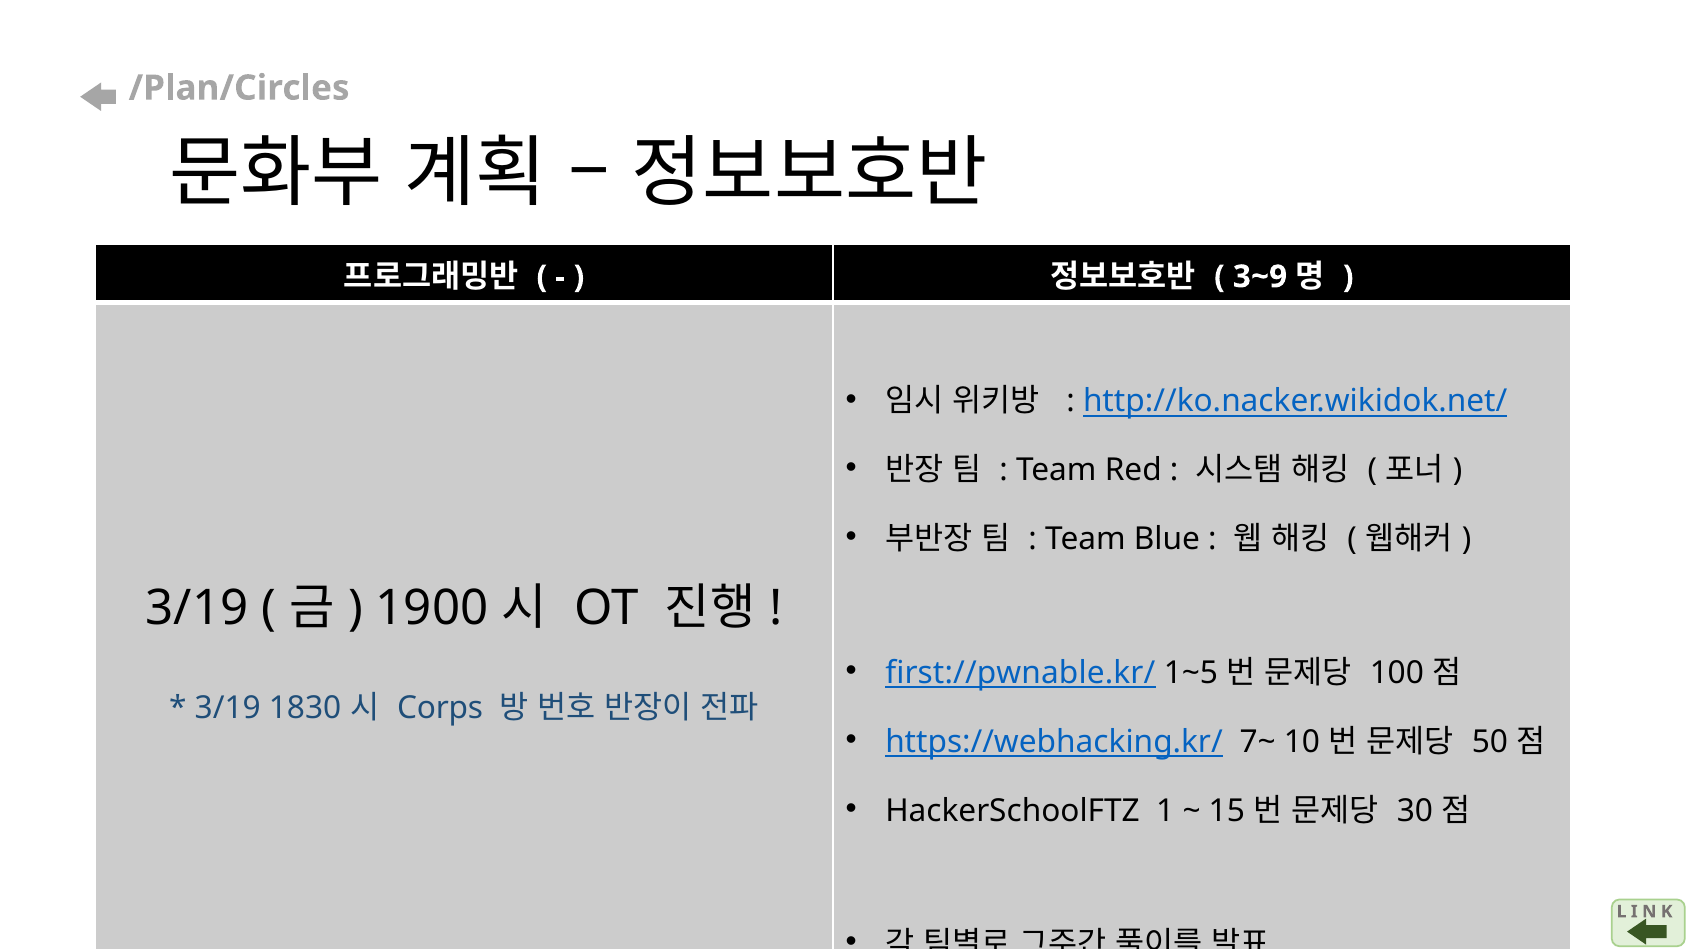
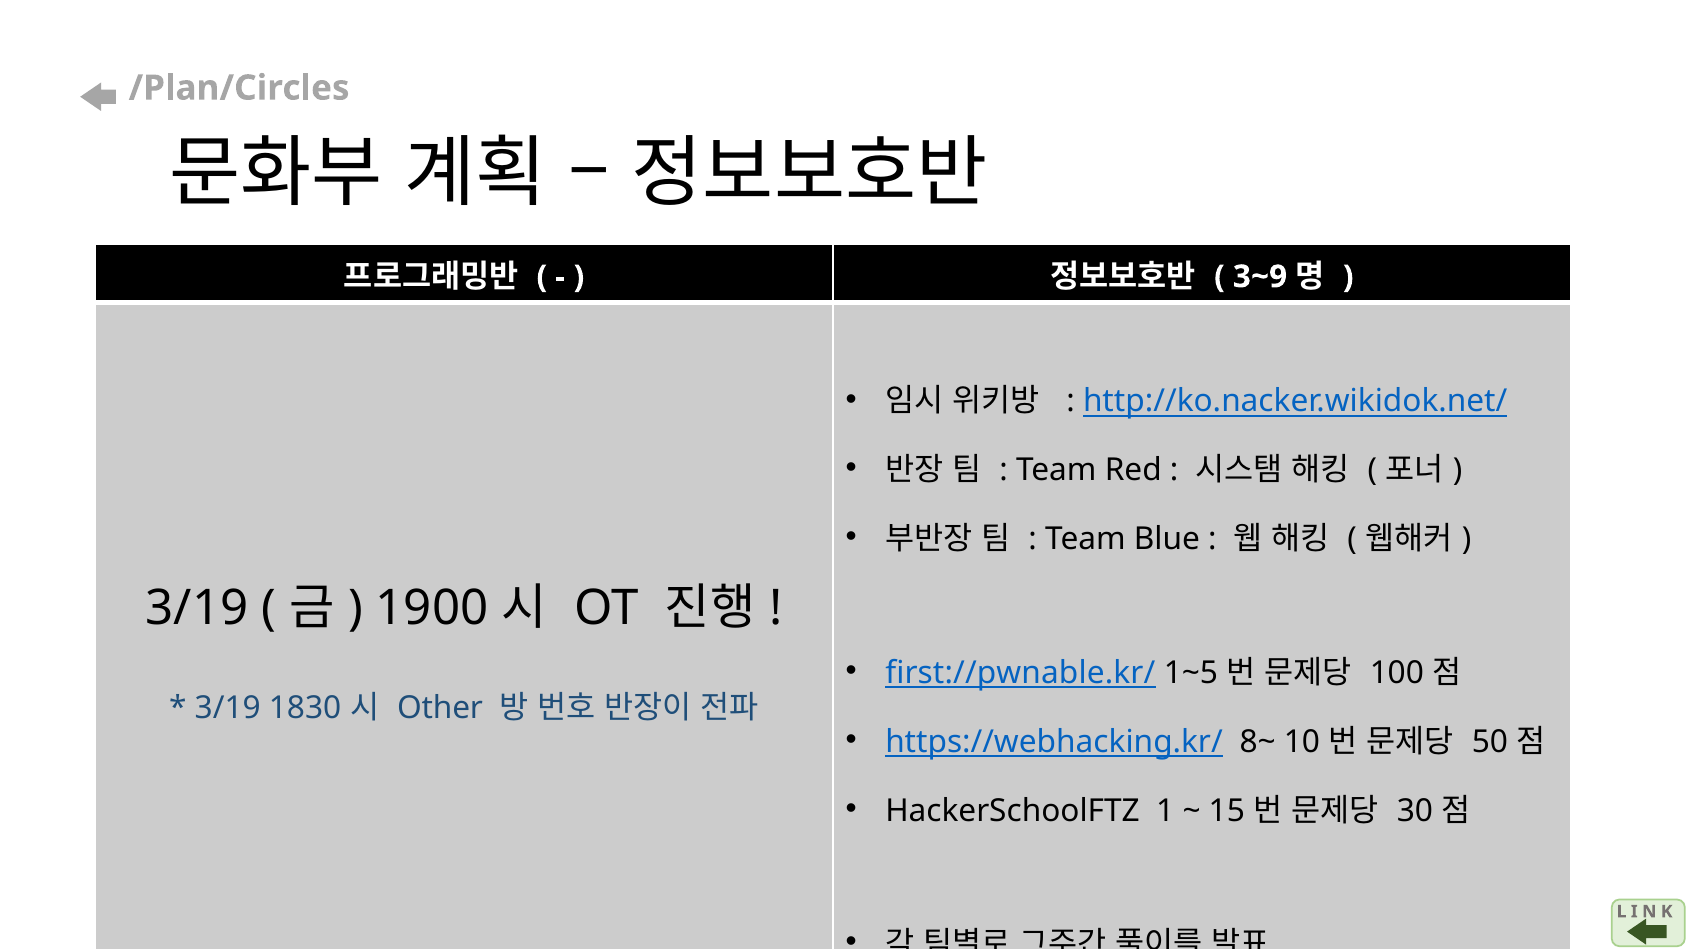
Corps: Corps -> Other (440, 708)
7~: 7~ -> 8~ (1258, 742)
